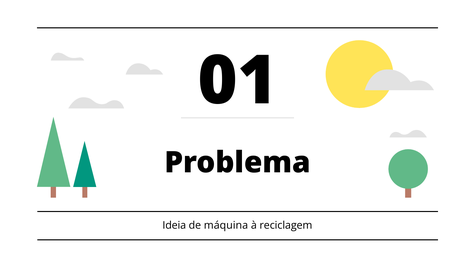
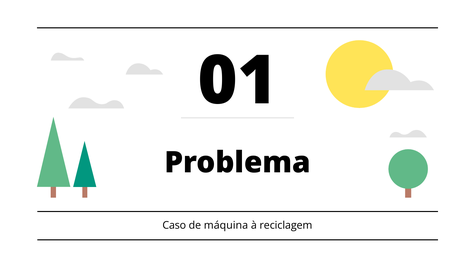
Ideia: Ideia -> Caso (174, 226)
